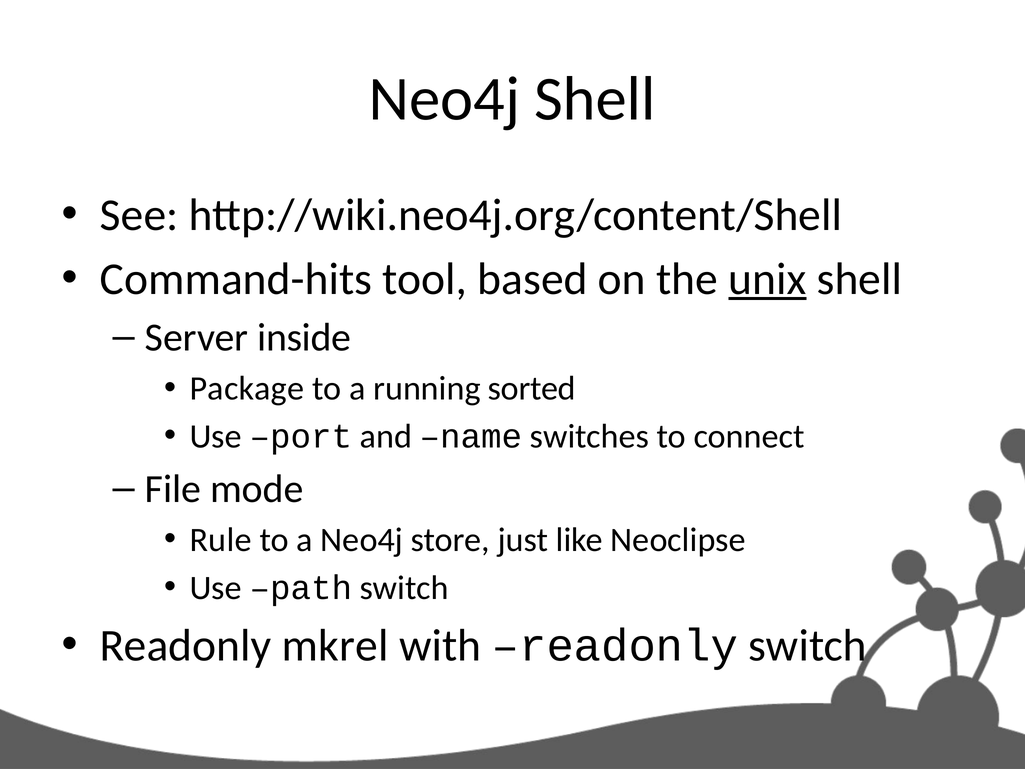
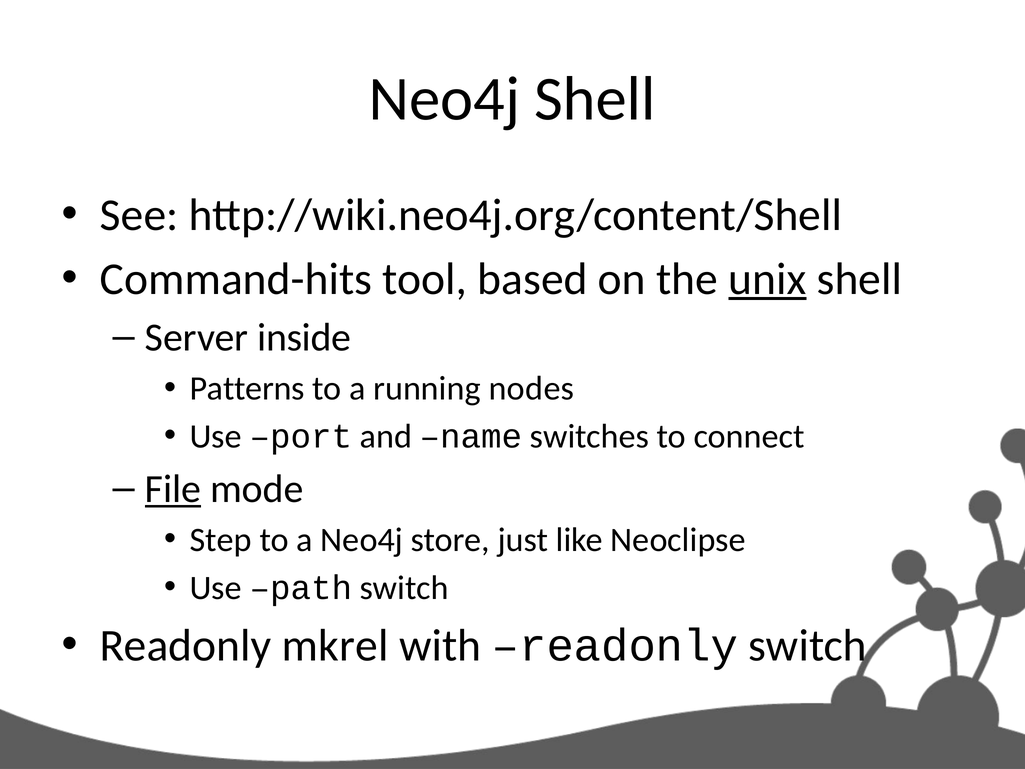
Package: Package -> Patterns (247, 389)
sorted: sorted -> nodes (531, 389)
File underline: none -> present (173, 489)
Rule: Rule -> Step (221, 540)
